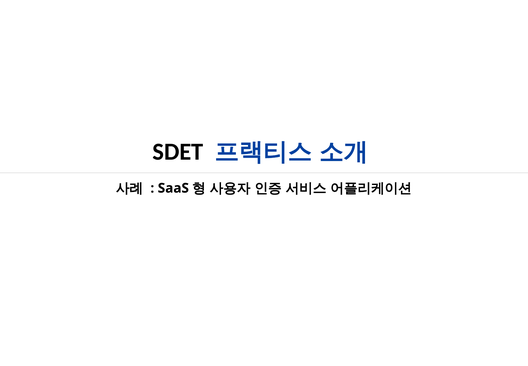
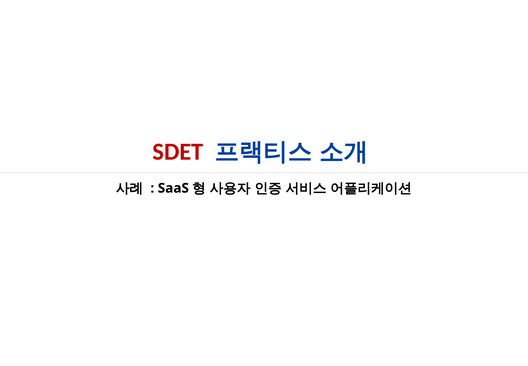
SDET colour: black -> red (178, 152)
